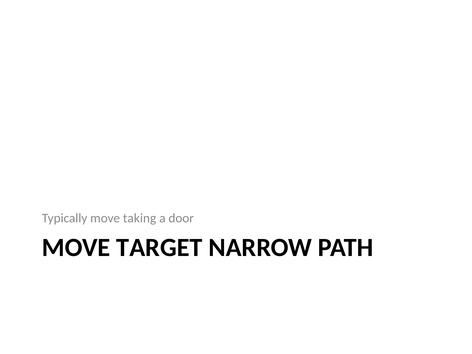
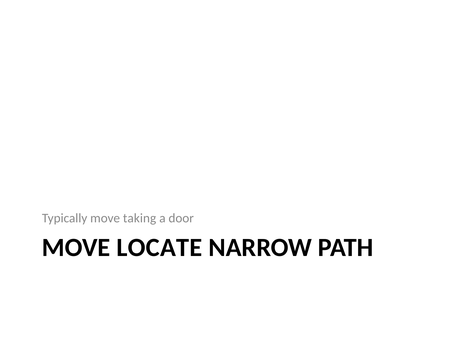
TARGET: TARGET -> LOCATE (159, 247)
